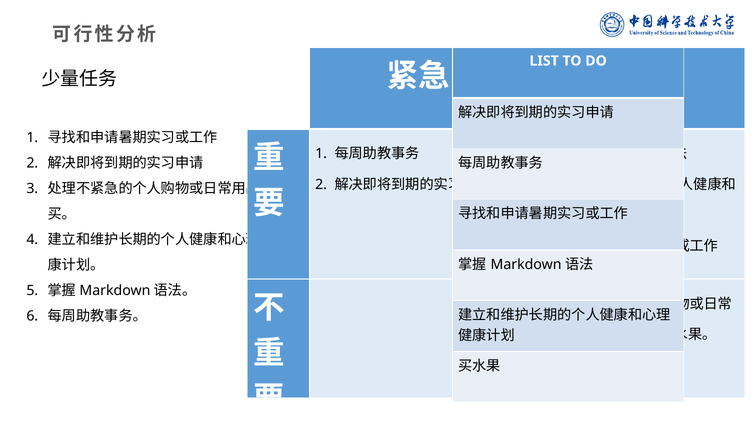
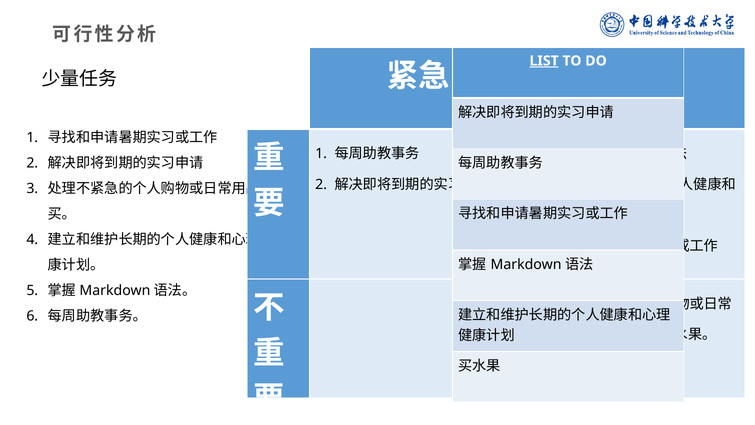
LIST underline: none -> present (544, 61)
